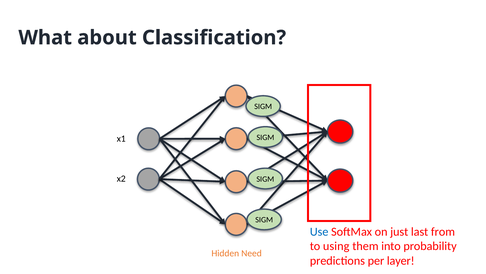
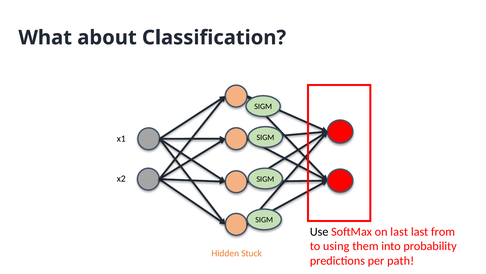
Use colour: blue -> black (319, 231)
on just: just -> last (399, 231)
Need: Need -> Stuck (252, 253)
layer: layer -> path (401, 260)
